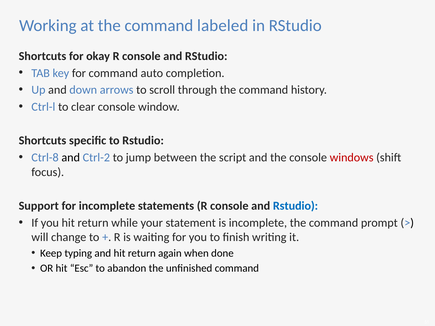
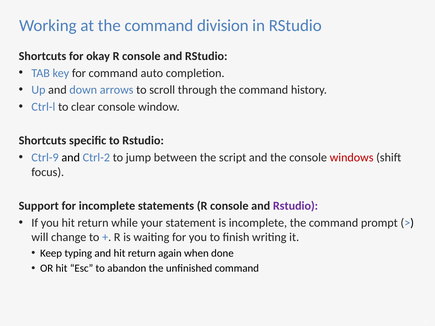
labeled: labeled -> division (223, 26)
Ctrl-8: Ctrl-8 -> Ctrl-9 (45, 158)
Rstudio colour: blue -> purple (295, 206)
